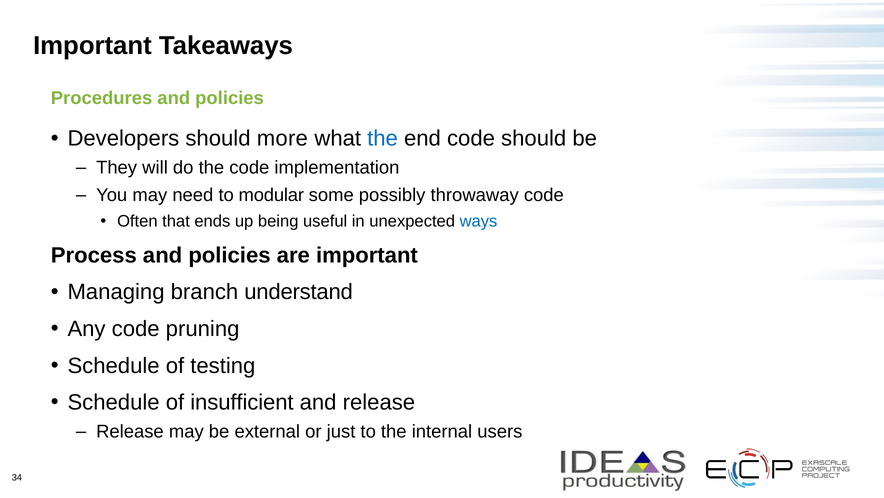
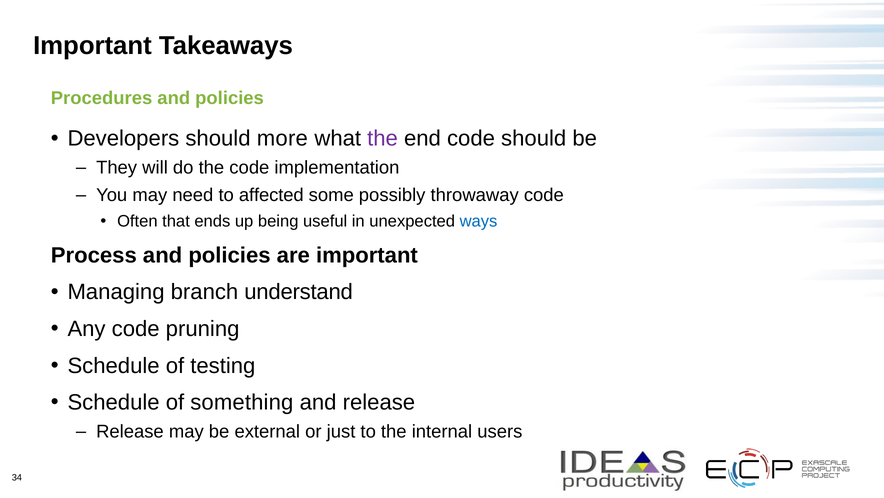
the colour: blue -> purple (383, 138)
modular: modular -> affected (271, 195)
insufficient: insufficient -> something (242, 402)
